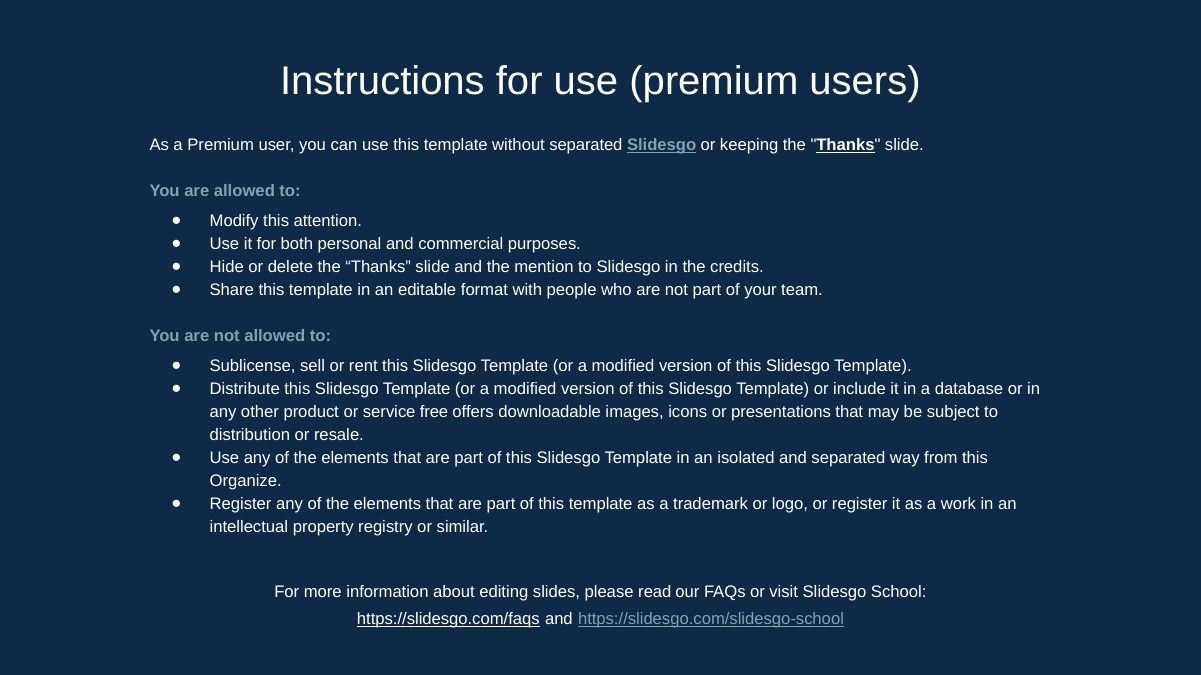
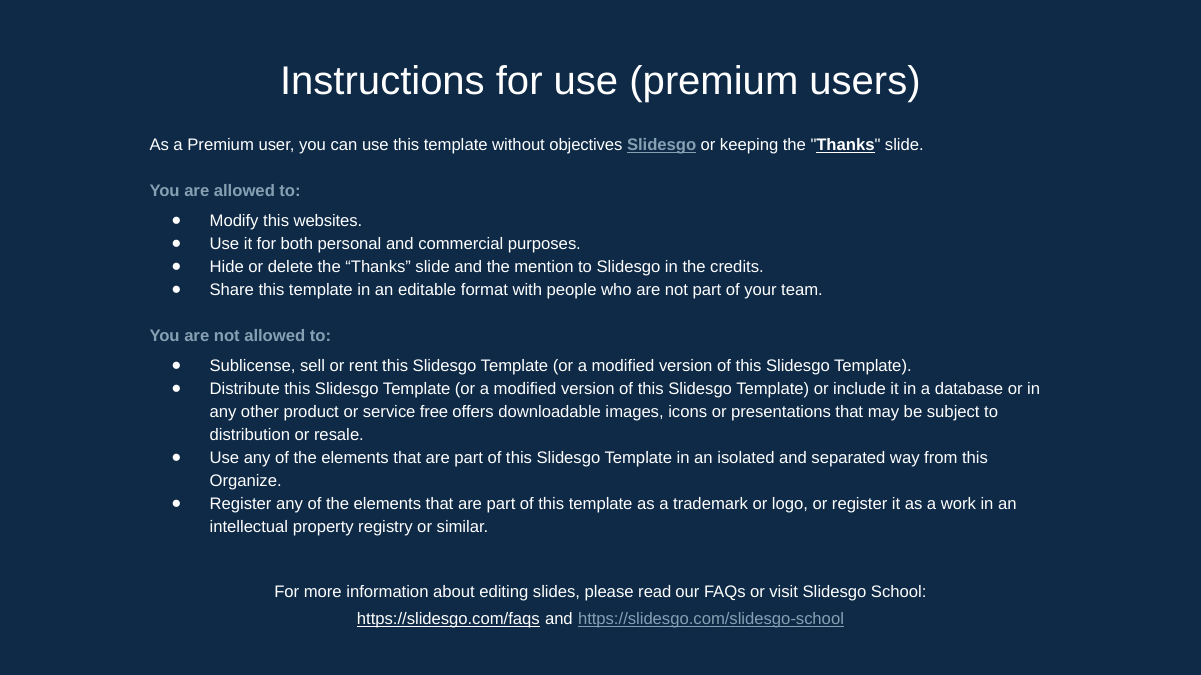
without separated: separated -> objectives (586, 145)
attention: attention -> websites (328, 221)
